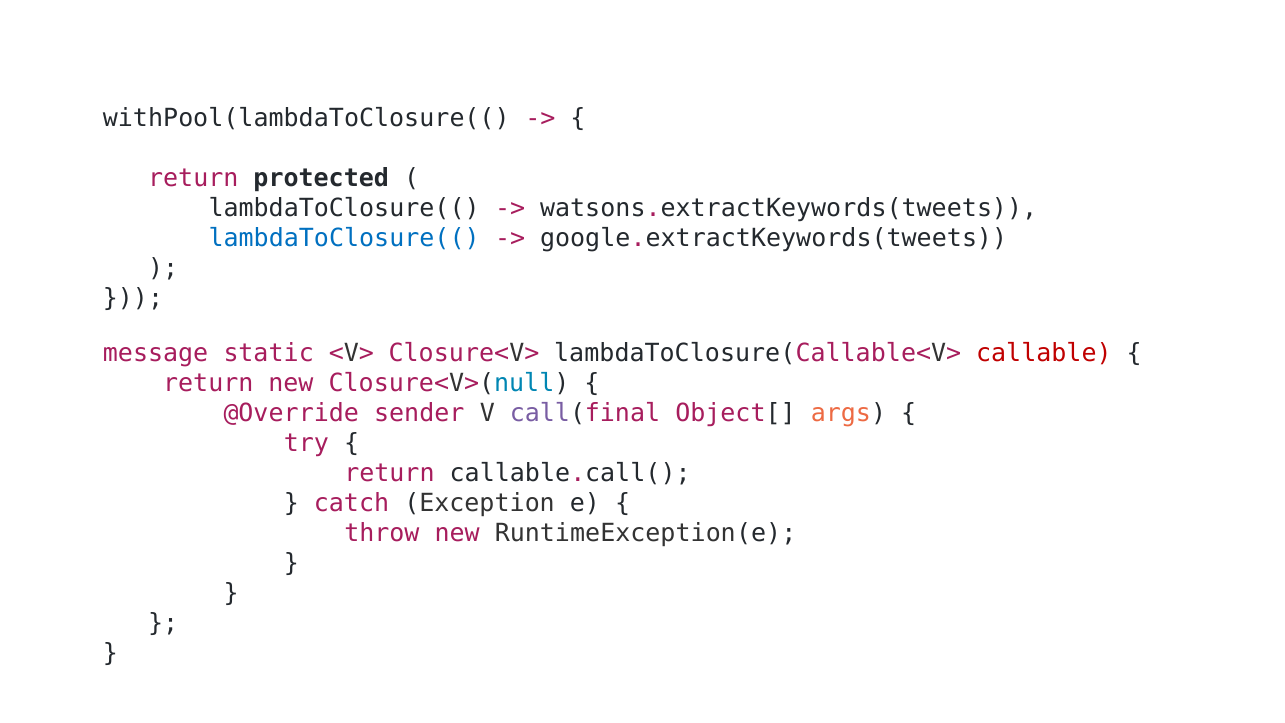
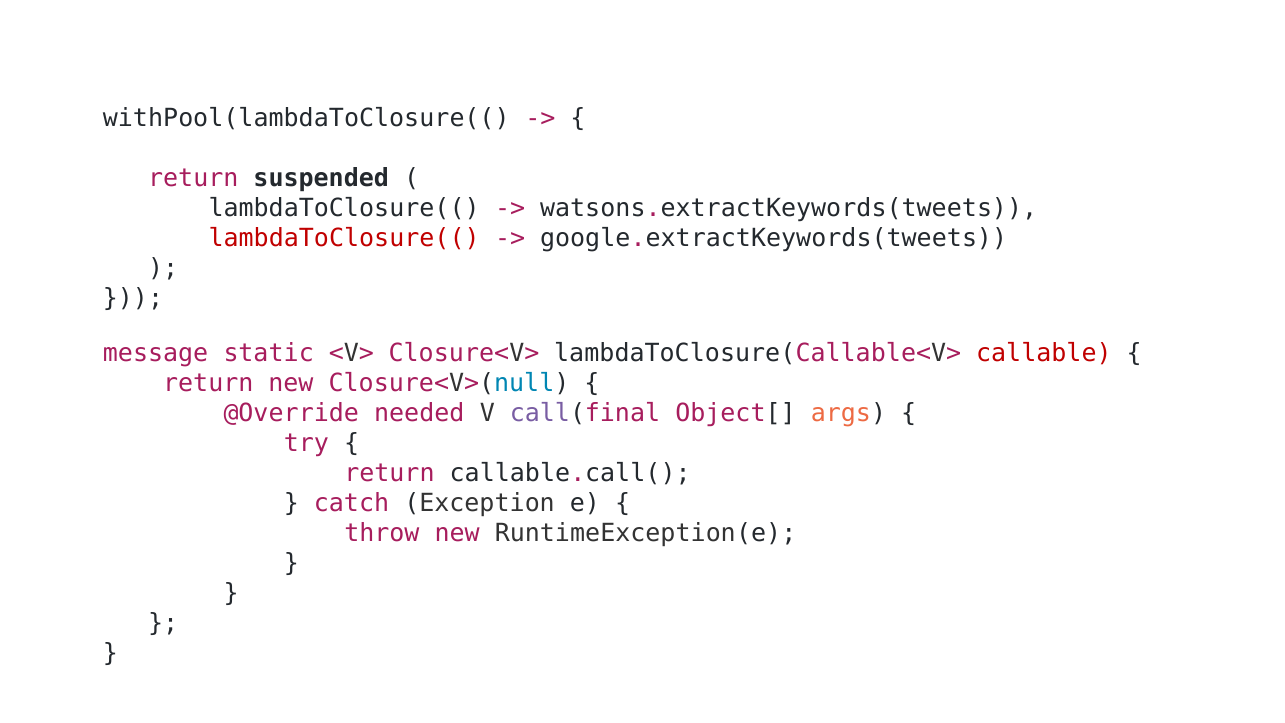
protected: protected -> suspended (321, 178)
lambdaToClosure(( colour: blue -> red (344, 238)
sender: sender -> needed (419, 414)
